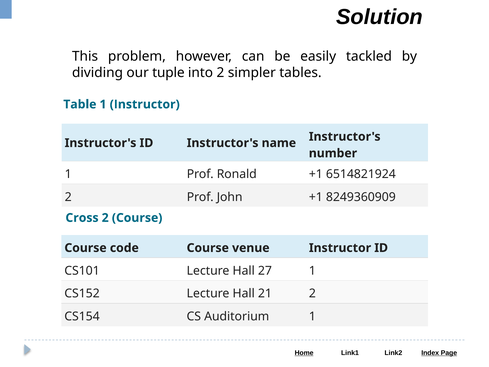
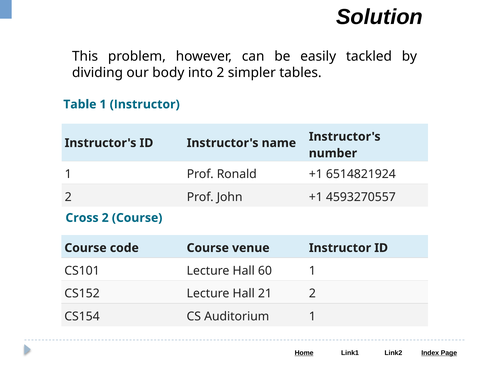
tuple: tuple -> body (168, 73)
8249360909: 8249360909 -> 4593270557 (361, 197)
27: 27 -> 60 (265, 271)
